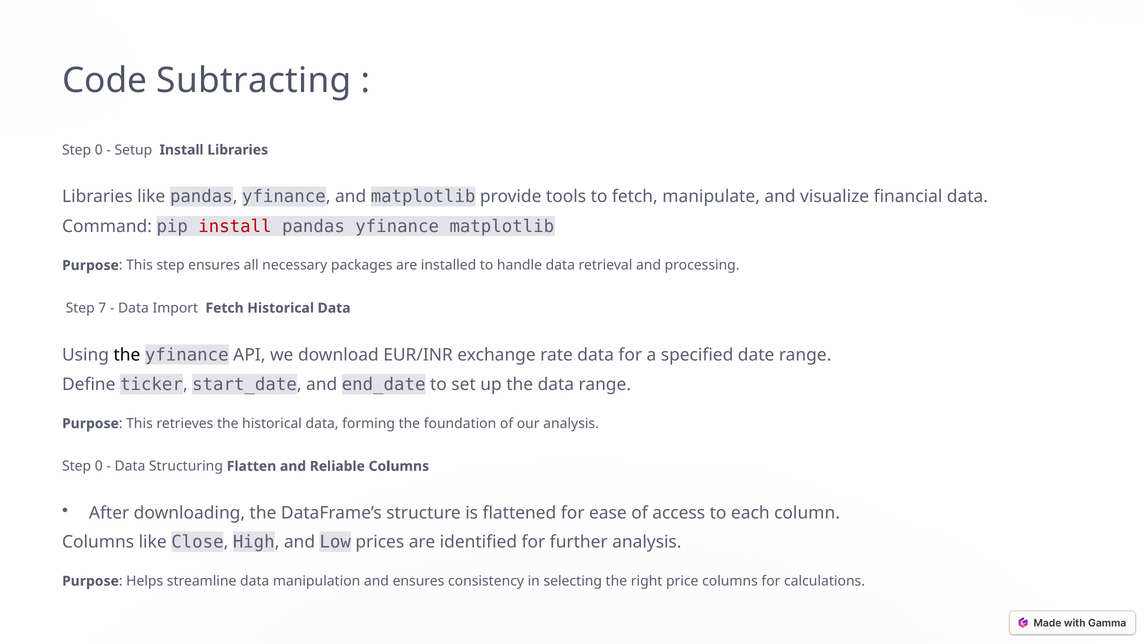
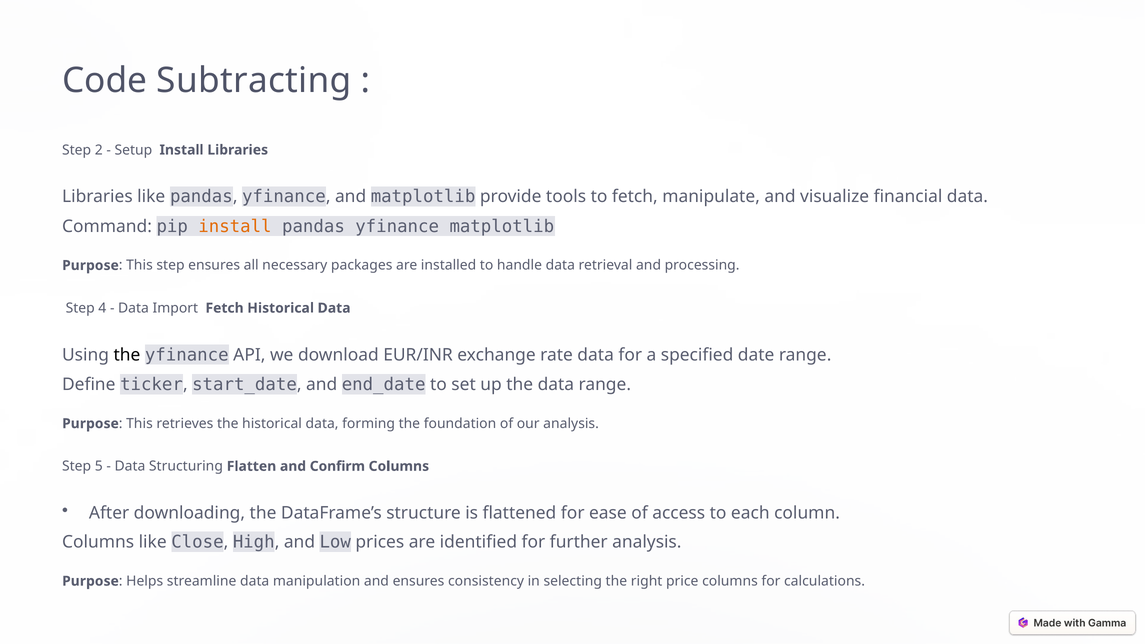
0: 0 -> 2 (99, 150)
install colour: red -> orange (235, 226)
7: 7 -> 4 (102, 308)
0: 0 -> 5 (99, 466)
Reliable: Reliable -> Confirm (337, 466)
